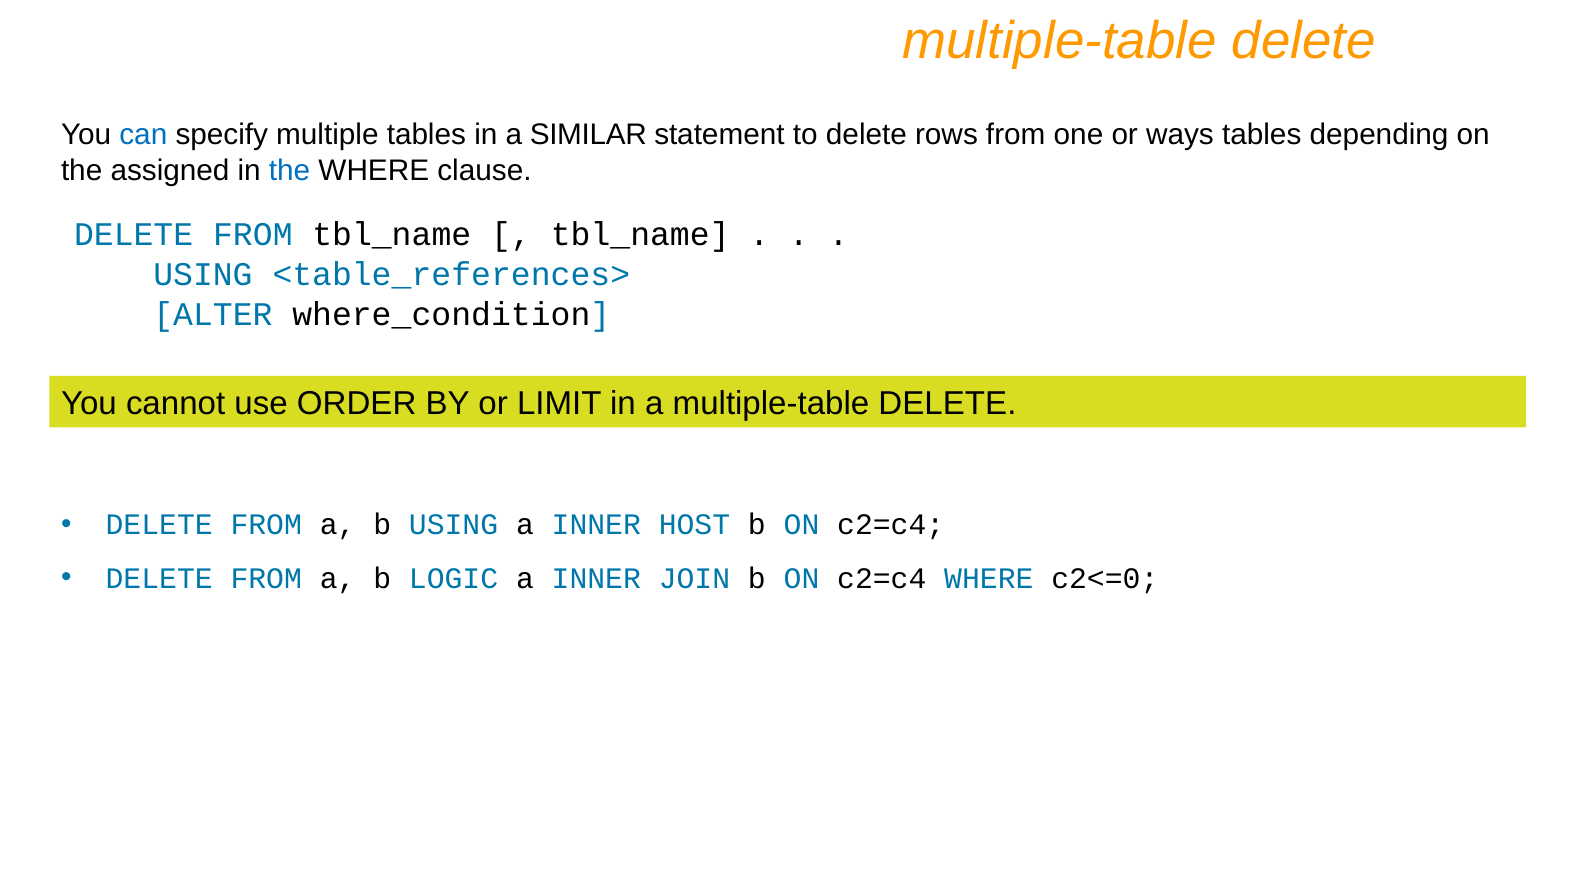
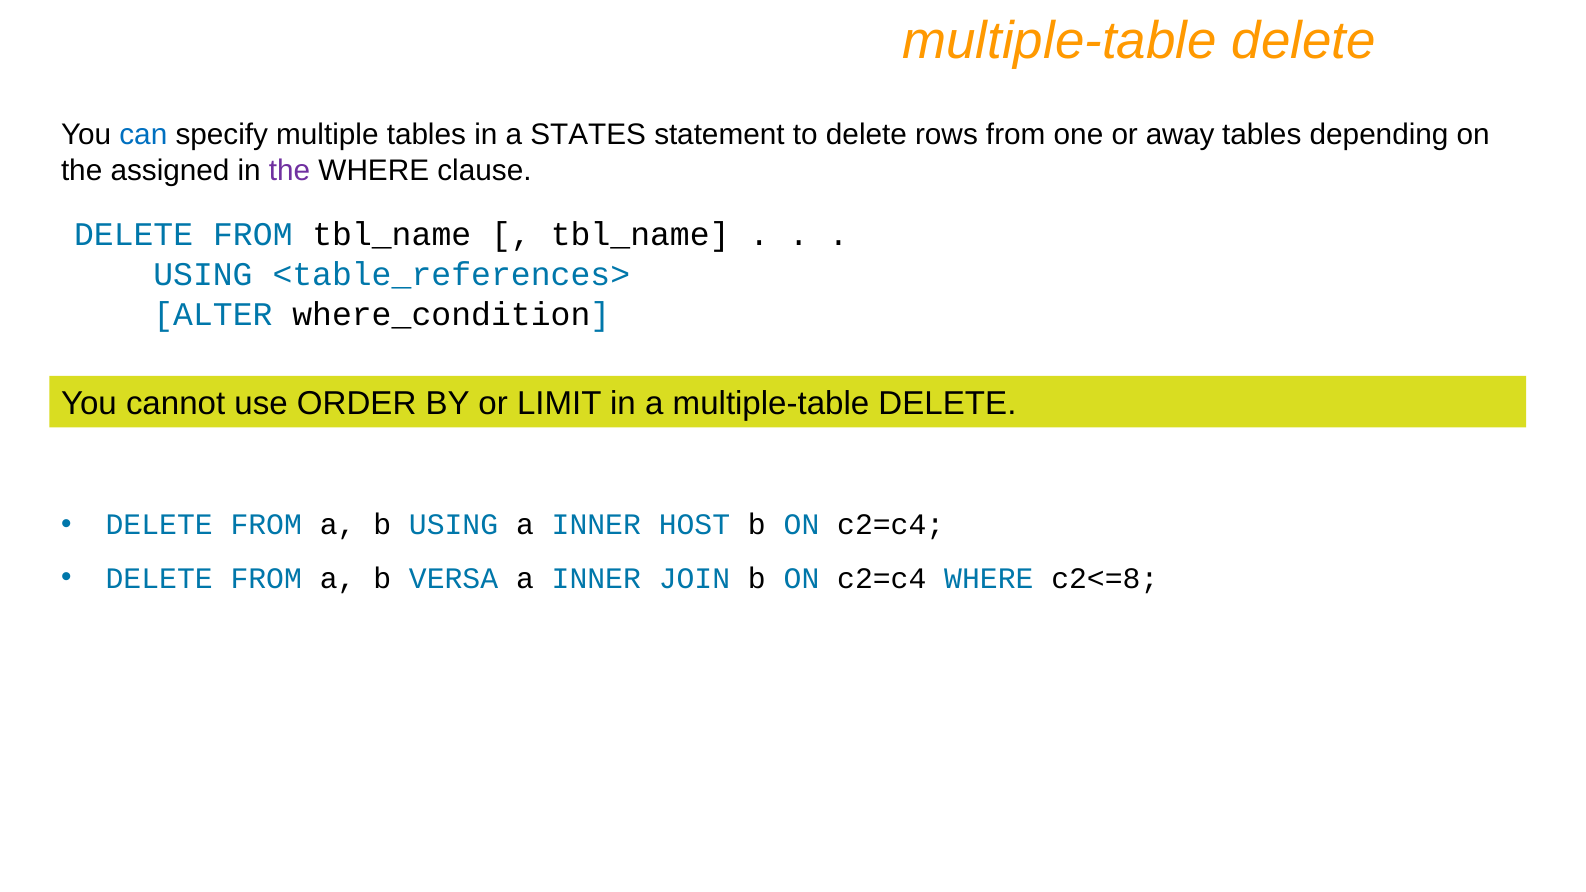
SIMILAR: SIMILAR -> STATES (588, 135)
ways: ways -> away (1180, 135)
the colour: blue -> purple (290, 170)
LOGIC: LOGIC -> VERSA (454, 579)
c2<=0: c2<=0 -> c2<=8 (1105, 579)
